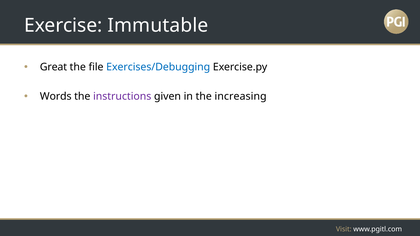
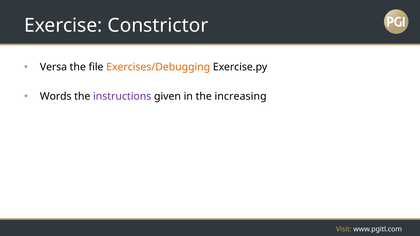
Immutable: Immutable -> Constrictor (158, 25)
Great: Great -> Versa (53, 67)
Exercises/Debugging colour: blue -> orange (158, 67)
